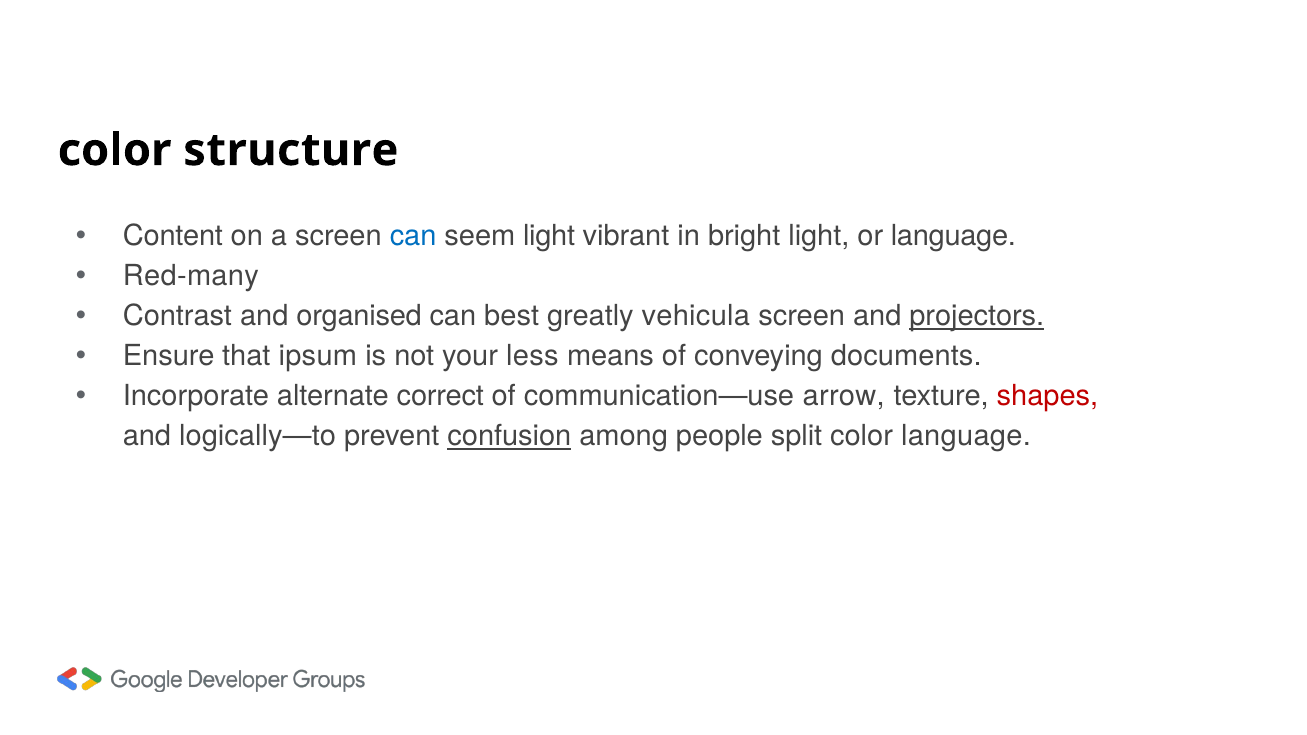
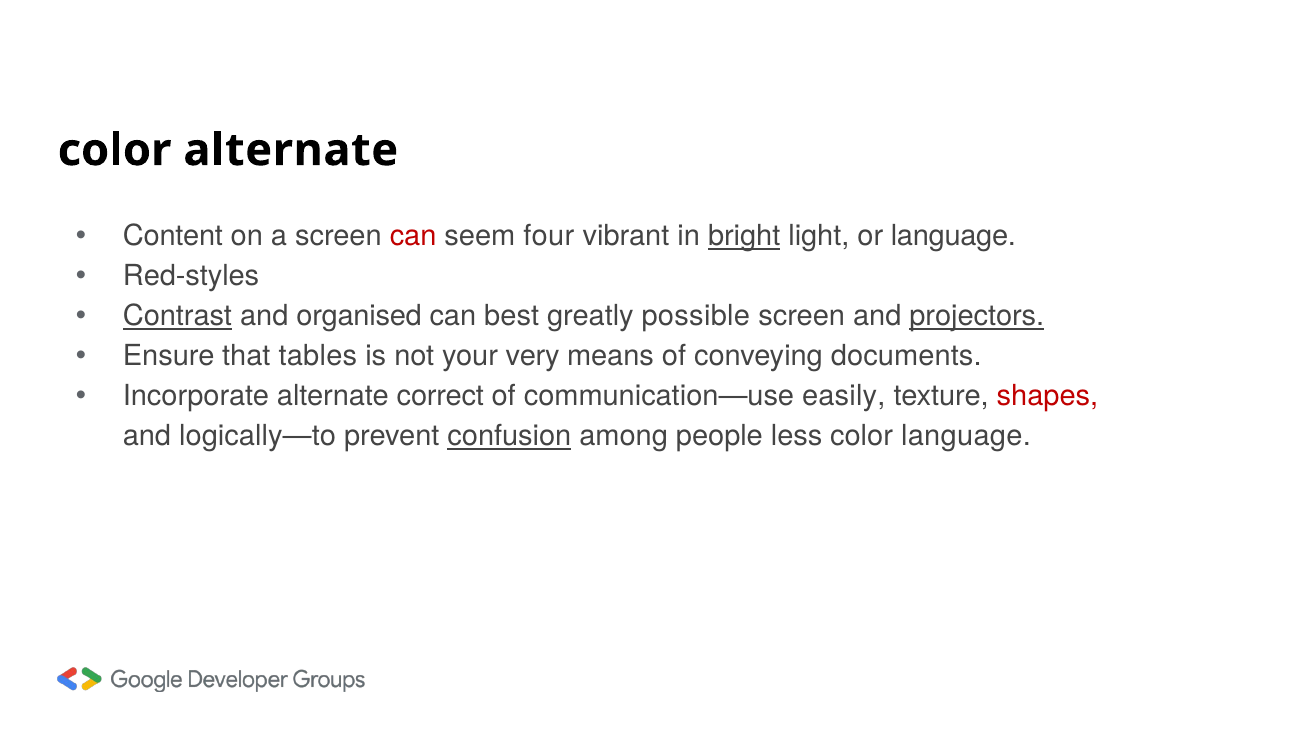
color structure: structure -> alternate (291, 150)
can colour: blue -> red (413, 236)
seem light: light -> four (549, 236)
bright underline: none -> present (744, 236)
Red-many: Red-many -> Red-styles (191, 276)
Contrast underline: none -> present (178, 316)
vehicula: vehicula -> possible (696, 316)
ipsum: ipsum -> tables (318, 356)
less: less -> very (533, 356)
arrow: arrow -> easily (844, 396)
split: split -> less (797, 437)
